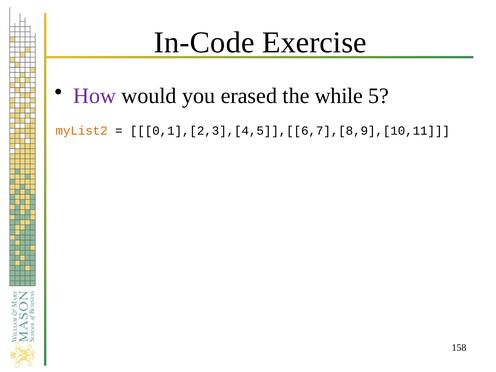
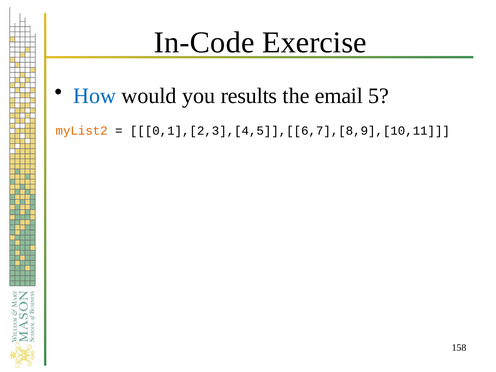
How colour: purple -> blue (95, 96)
erased: erased -> results (249, 96)
while: while -> email (339, 96)
